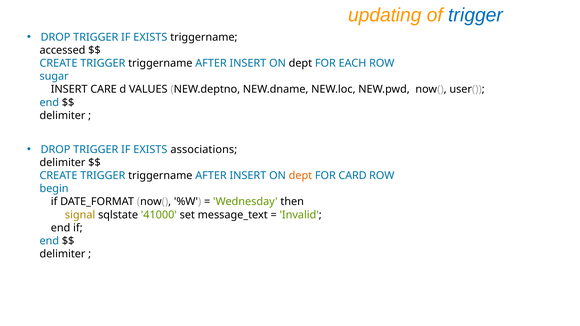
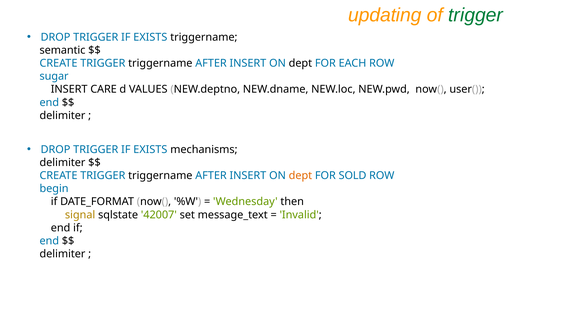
trigger colour: blue -> green (476, 15)
accessed: accessed -> semantic (62, 50)
associations: associations -> mechanisms (204, 150)
CARD: CARD -> SOLD (353, 176)
41000: 41000 -> 42007 (159, 215)
